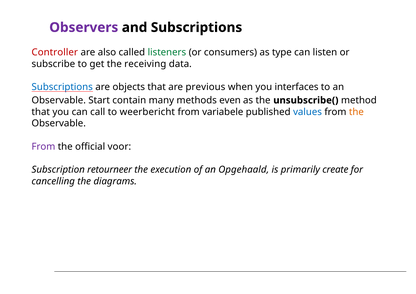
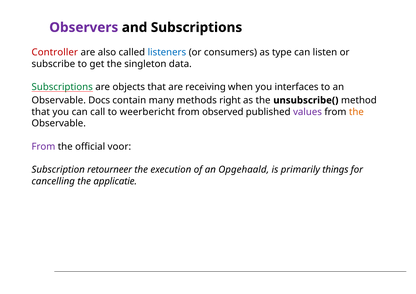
listeners colour: green -> blue (167, 53)
receiving: receiving -> singleton (145, 64)
Subscriptions colour: blue -> green (62, 87)
previous: previous -> receiving (206, 87)
Start: Start -> Docs (99, 100)
even: even -> right (230, 100)
variabele: variabele -> observed (223, 112)
values colour: blue -> purple (308, 112)
create: create -> things (335, 170)
diagrams: diagrams -> applicatie (115, 181)
